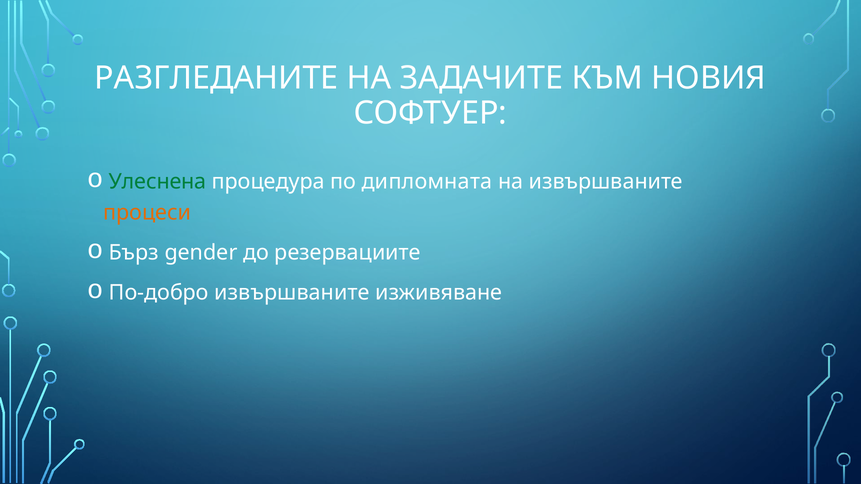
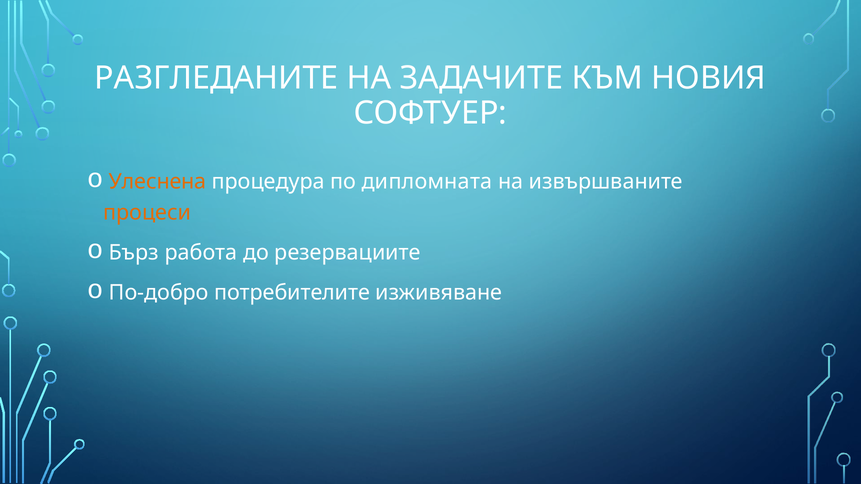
Улеснена colour: green -> orange (158, 182)
gender: gender -> работа (201, 253)
По-добро извършваните: извършваните -> потребителите (292, 293)
